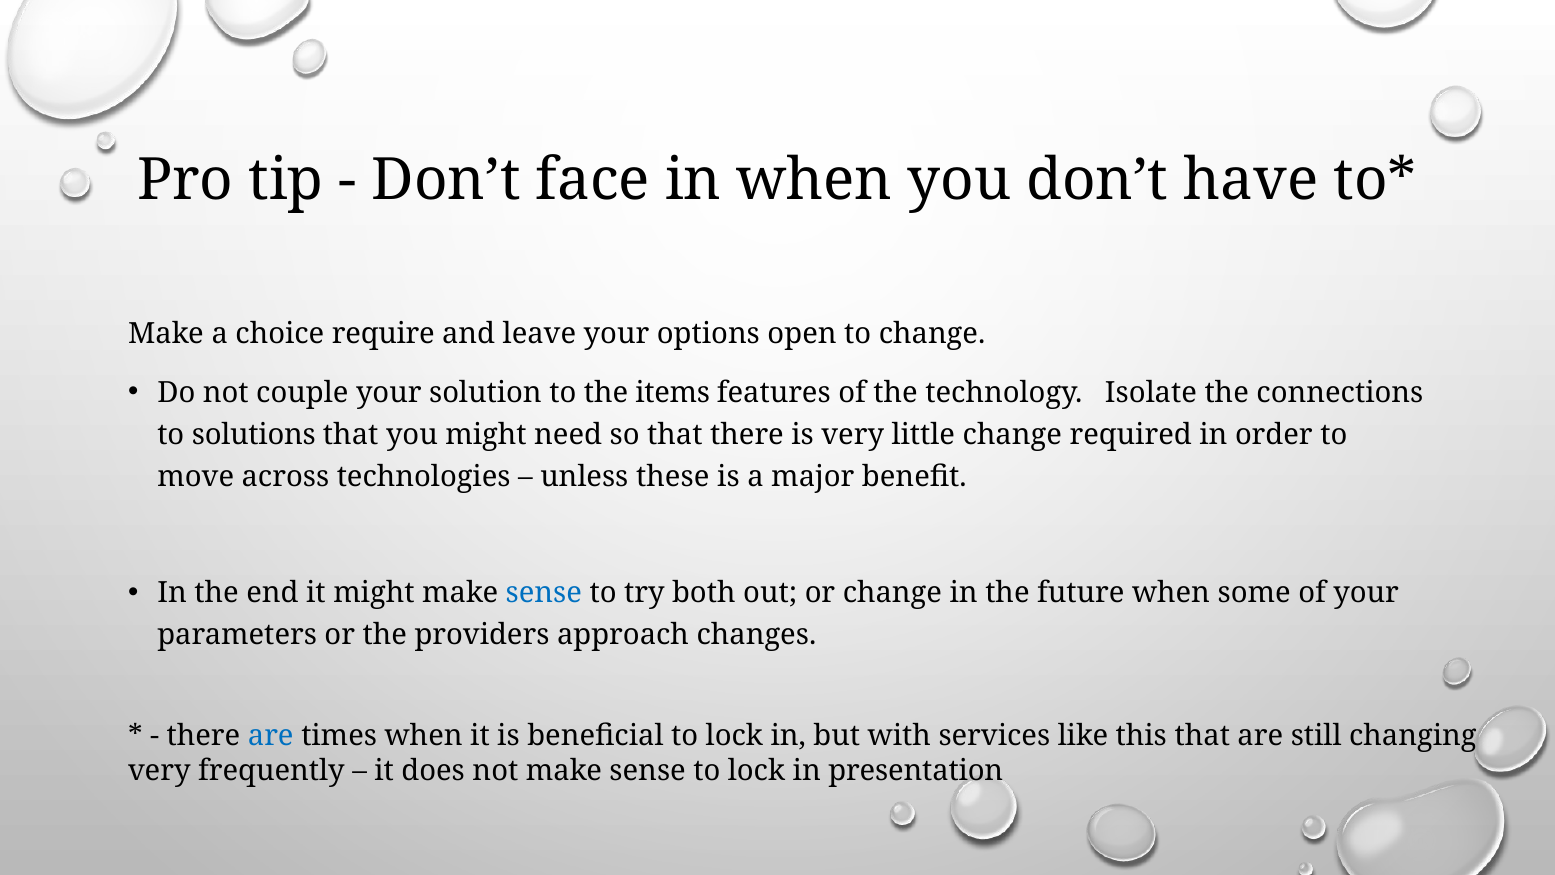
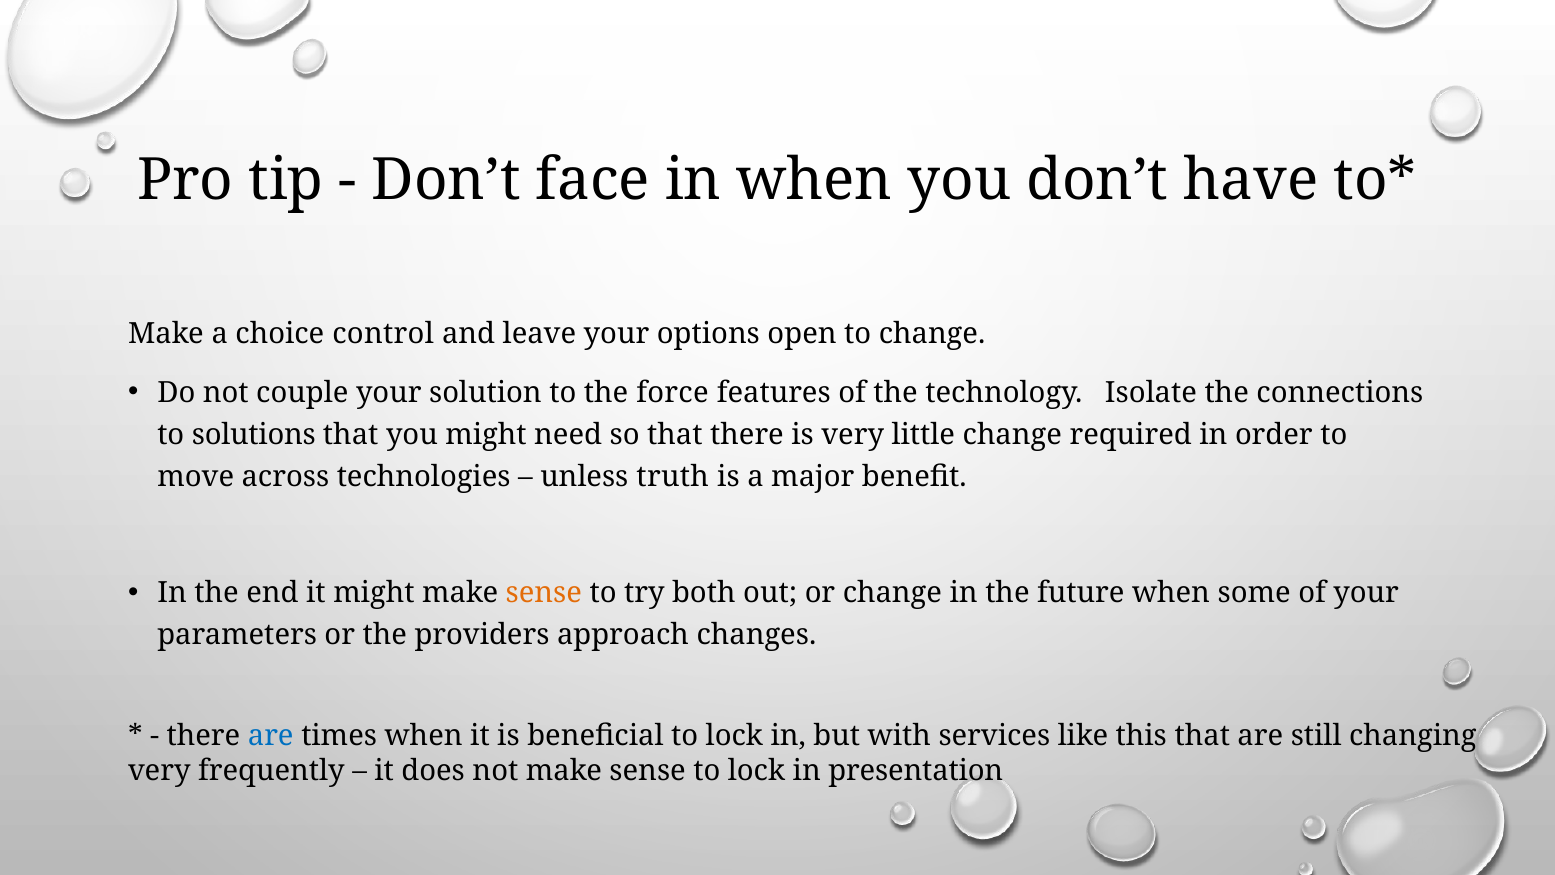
require: require -> control (383, 334)
items: items -> force (672, 392)
these: these -> truth (673, 476)
sense colour: blue -> orange (544, 593)
